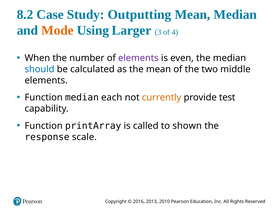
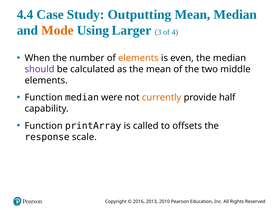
8.2: 8.2 -> 4.4 (25, 15)
elements colour: purple -> orange (138, 58)
should colour: blue -> purple (40, 69)
each: each -> were (112, 97)
test: test -> half (227, 97)
shown: shown -> offsets (187, 126)
